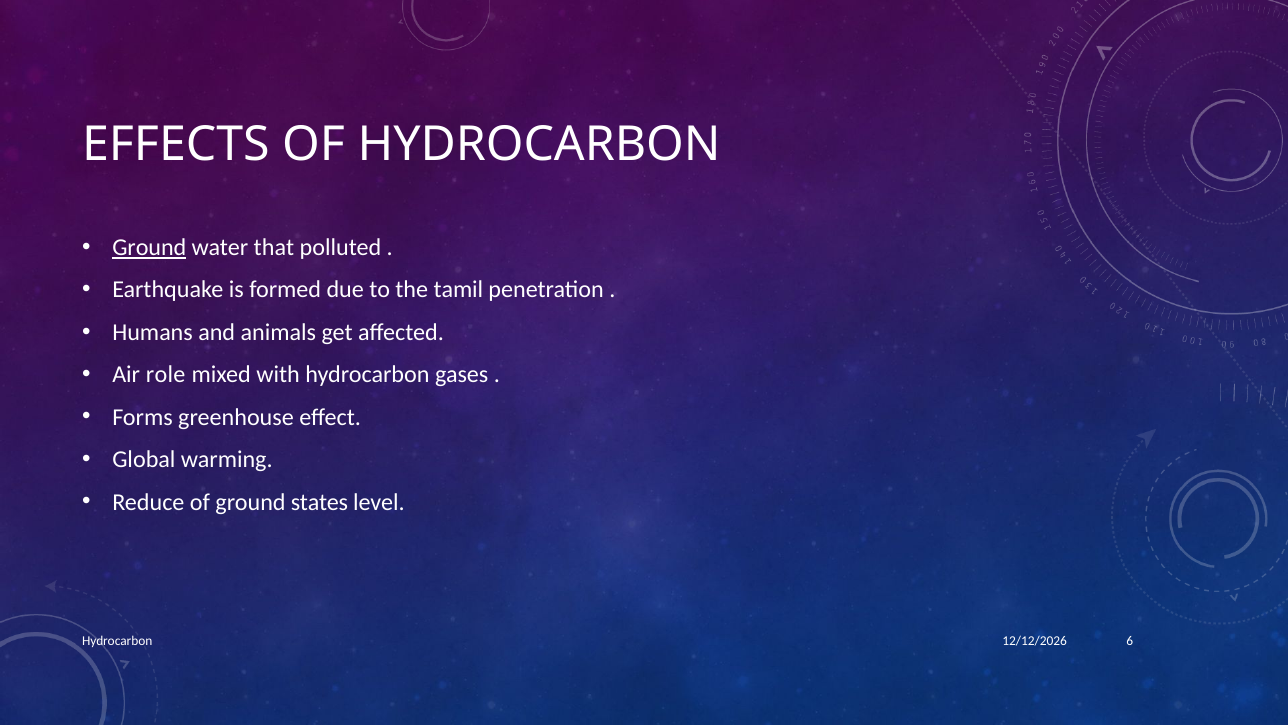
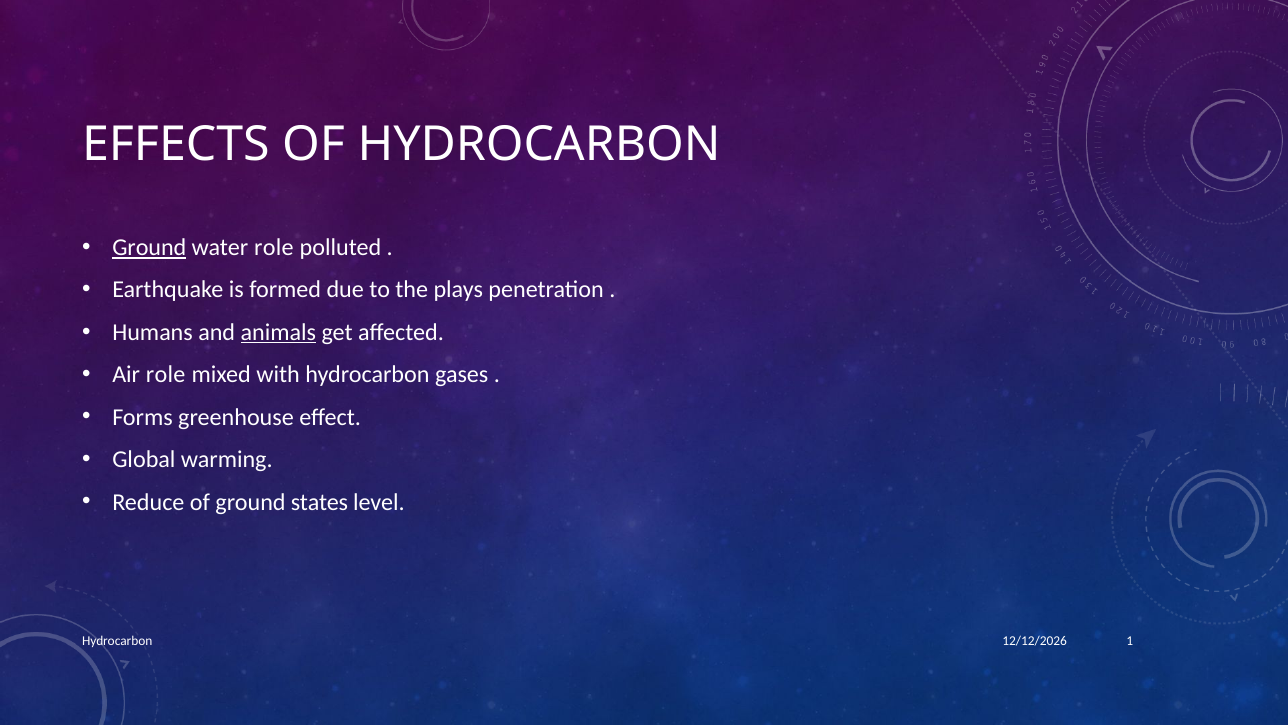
water that: that -> role (274, 247)
tamil: tamil -> plays (458, 290)
animals underline: none -> present (278, 332)
6: 6 -> 1 (1130, 641)
